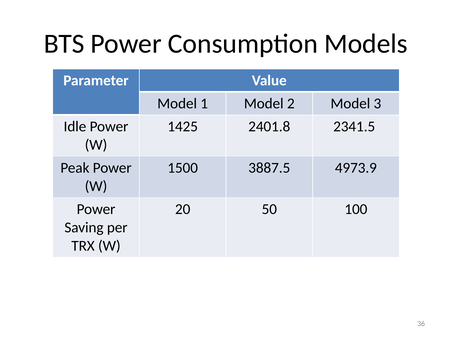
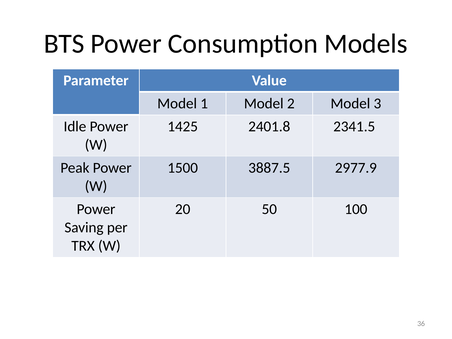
4973.9: 4973.9 -> 2977.9 (356, 168)
